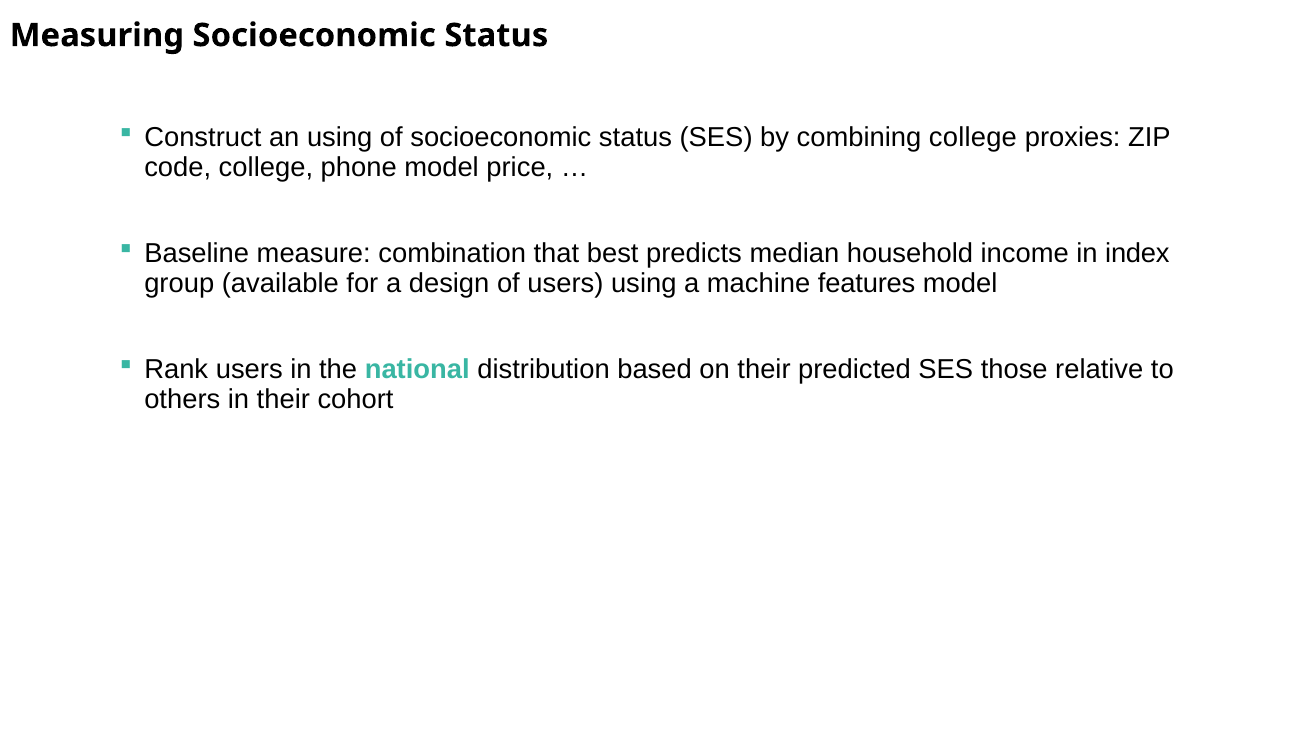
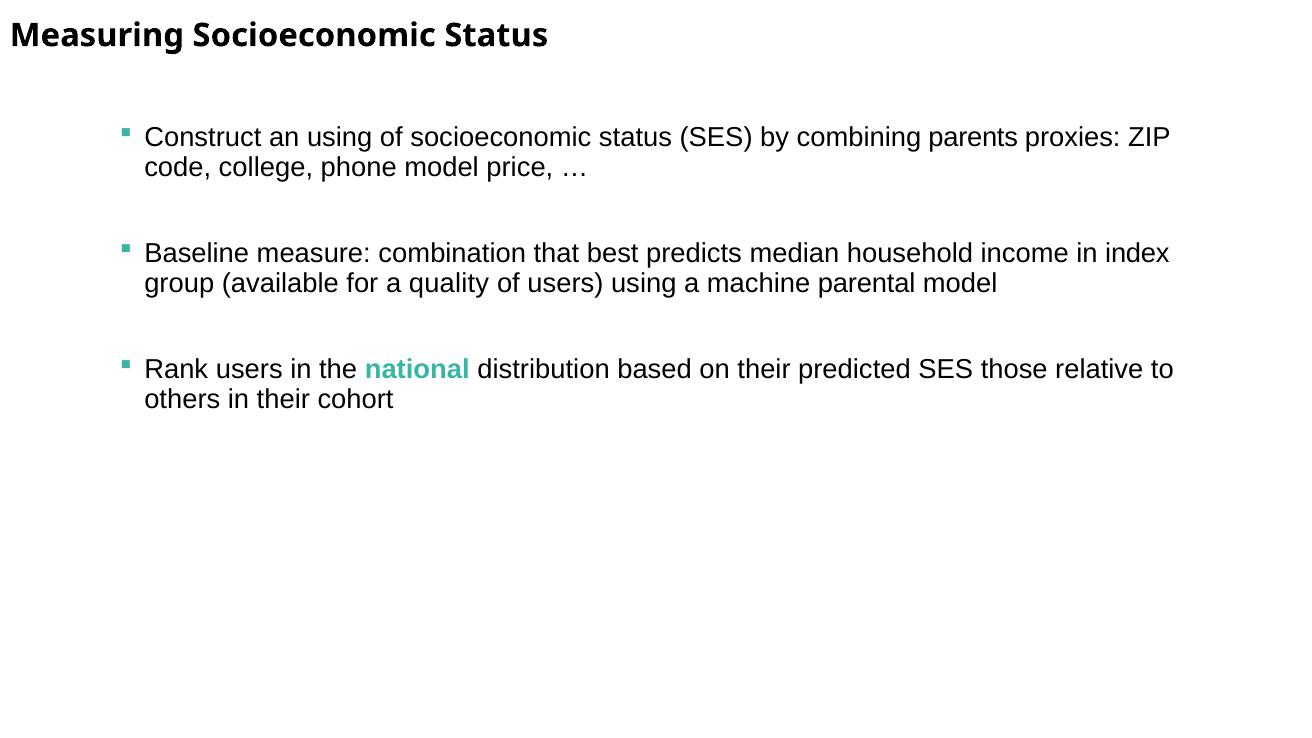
combining college: college -> parents (973, 138)
design: design -> quality (449, 283)
features: features -> parental (867, 283)
